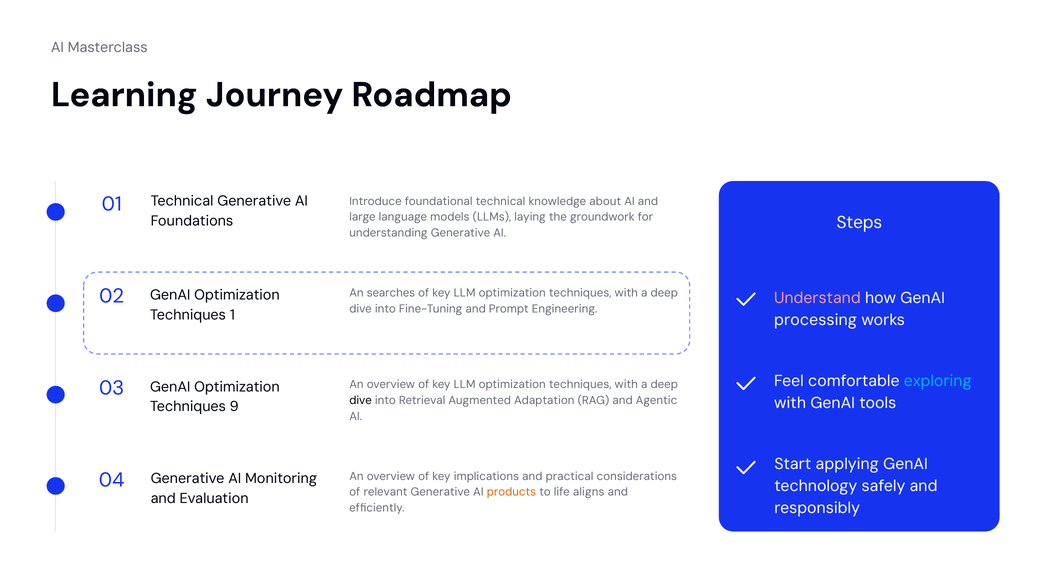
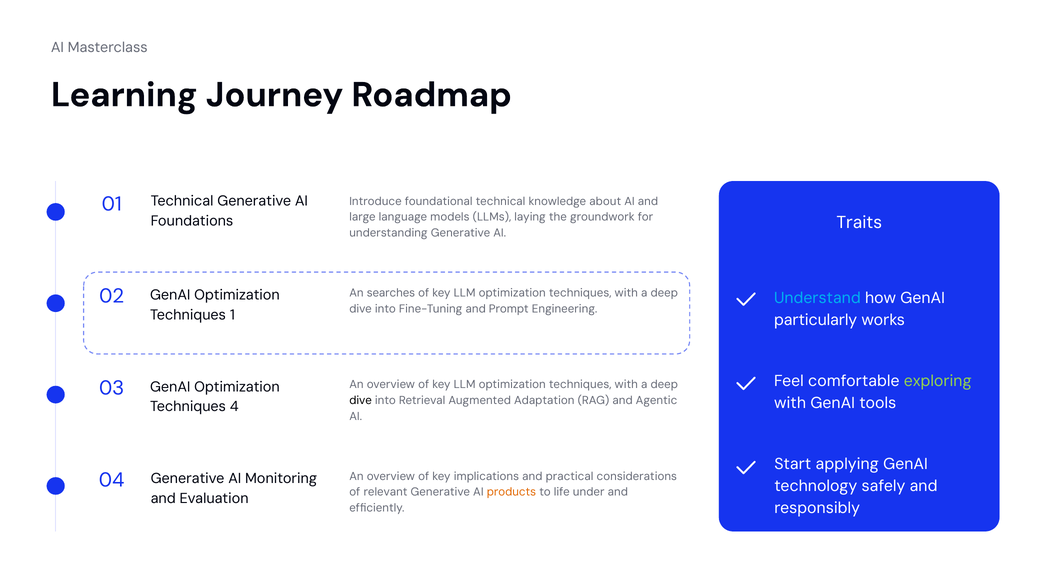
Steps: Steps -> Traits (859, 223)
Understand colour: pink -> light blue (817, 298)
processing: processing -> particularly (816, 320)
exploring colour: light blue -> light green (938, 381)
9: 9 -> 4 (234, 407)
aligns: aligns -> under (589, 493)
